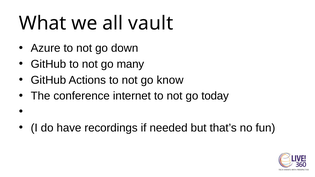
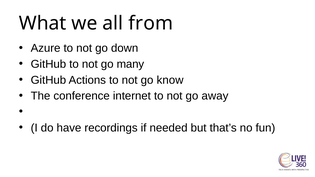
vault: vault -> from (151, 23)
today: today -> away (215, 96)
